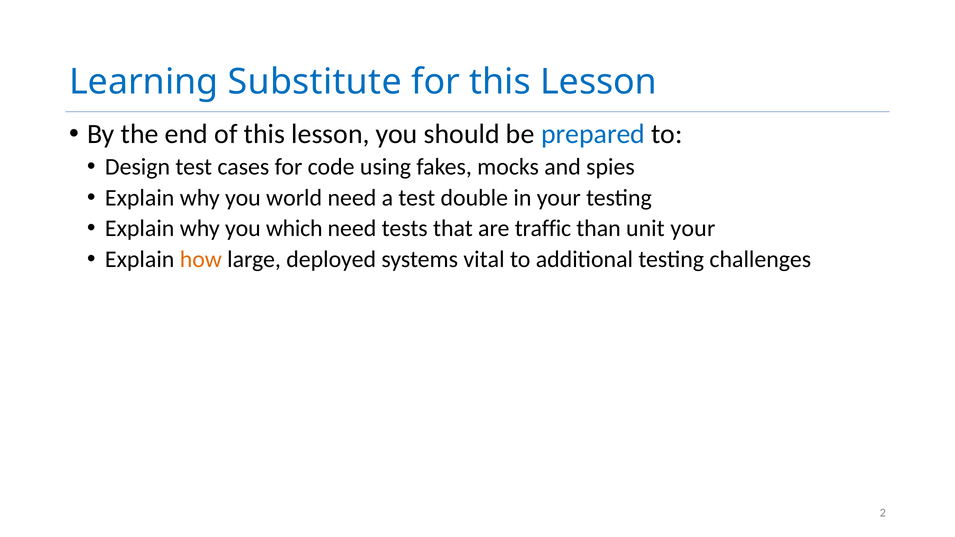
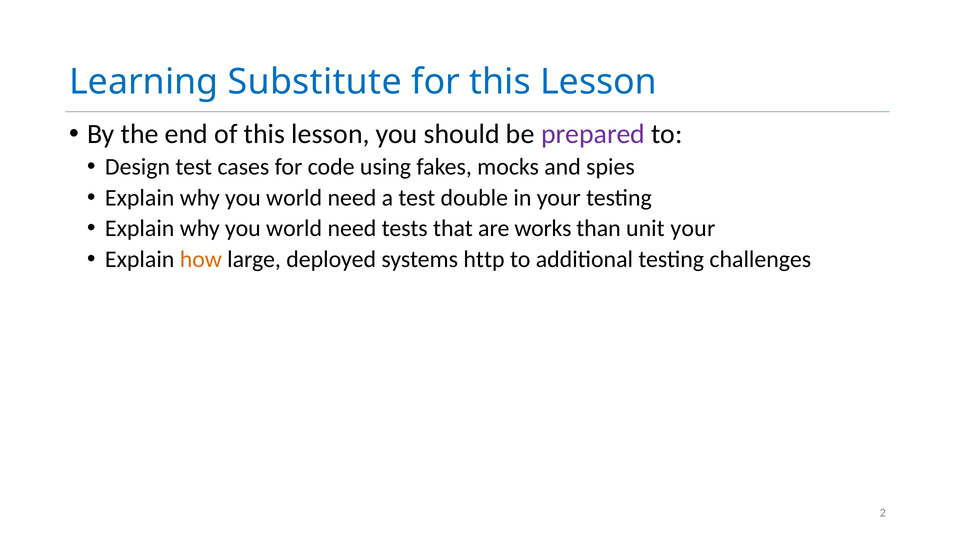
prepared colour: blue -> purple (593, 134)
which: which -> world (294, 229)
traffic: traffic -> works (543, 229)
vital: vital -> http (484, 259)
